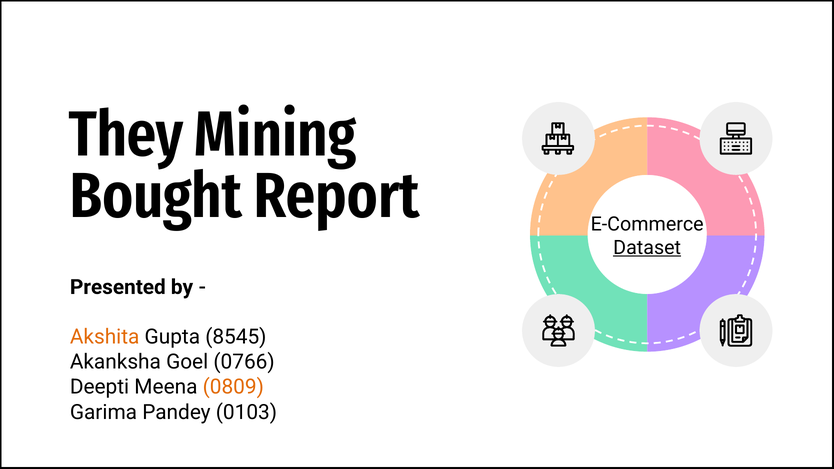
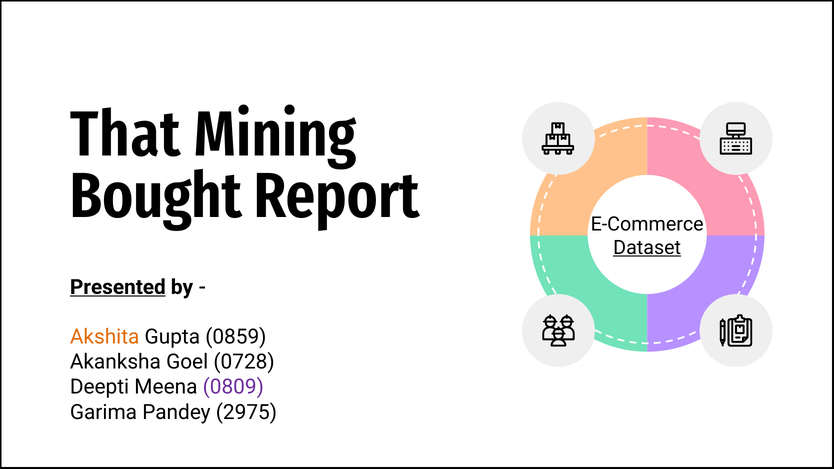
They: They -> That (125, 135)
Presented underline: none -> present (118, 287)
8545: 8545 -> 0859 (236, 337)
0766: 0766 -> 0728 (244, 362)
0809 colour: orange -> purple (233, 387)
0103: 0103 -> 2975 (246, 412)
